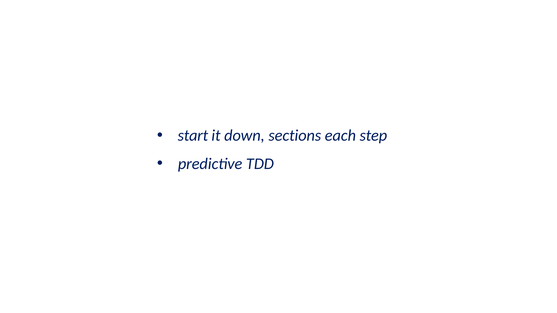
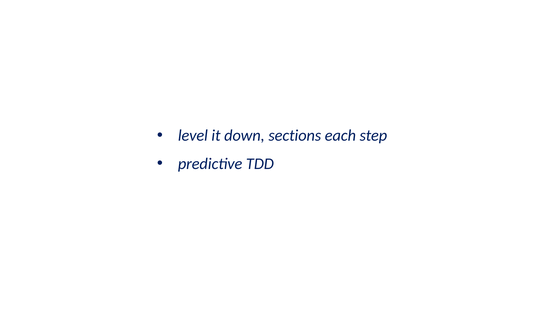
start: start -> level (193, 136)
